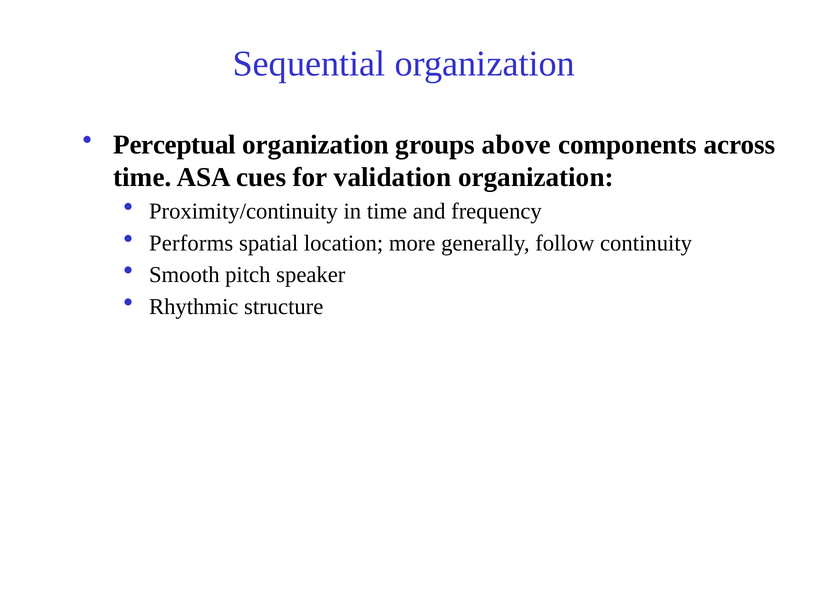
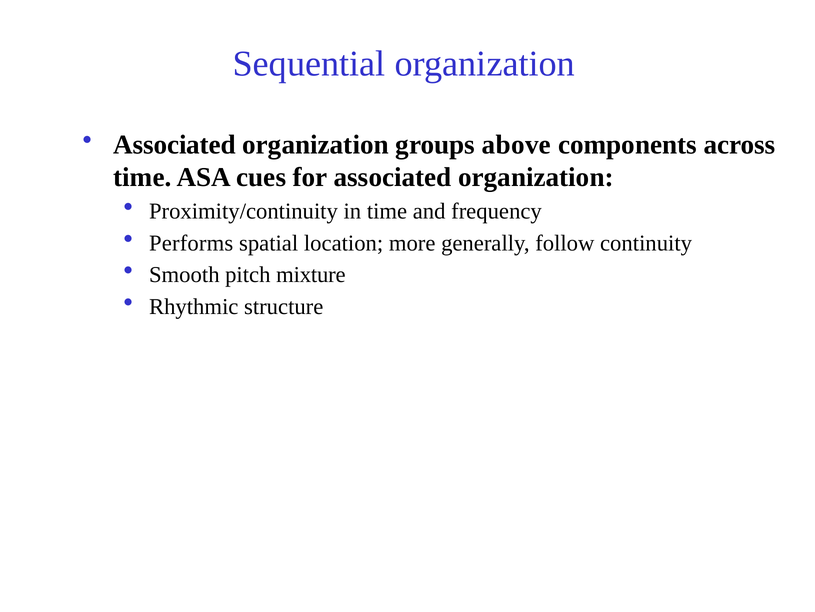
Perceptual: Perceptual -> Associated (175, 145)
for validation: validation -> associated (393, 177)
speaker: speaker -> mixture (311, 275)
